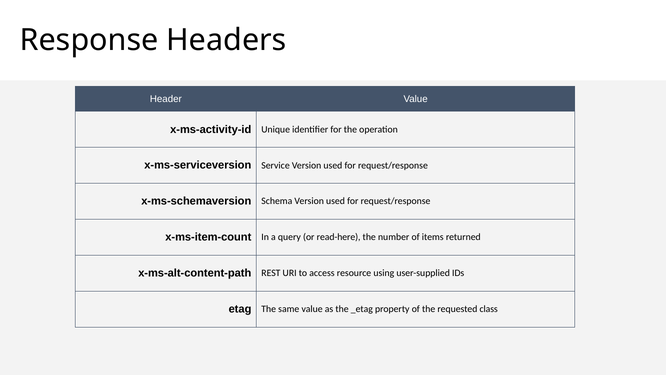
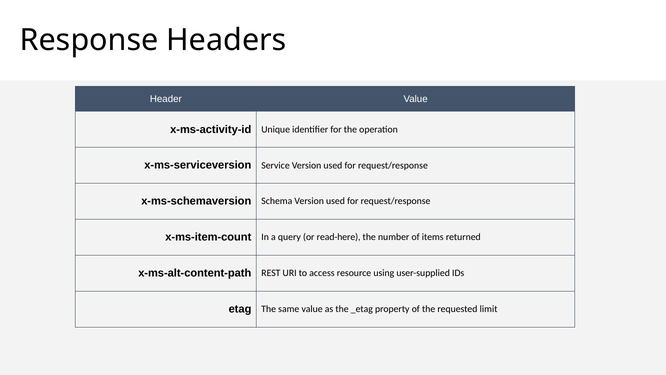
class: class -> limit (489, 309)
